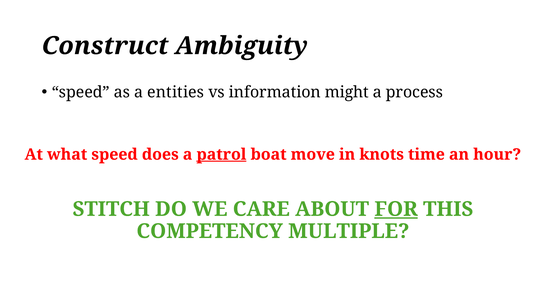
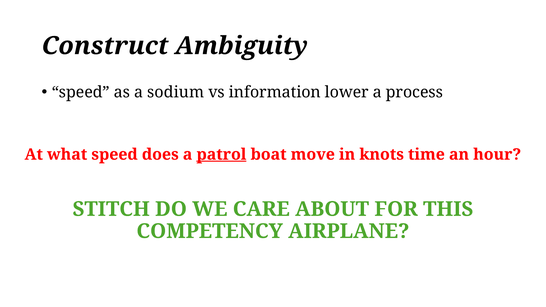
entities: entities -> sodium (176, 92)
might: might -> lower (347, 92)
FOR underline: present -> none (396, 209)
MULTIPLE: MULTIPLE -> AIRPLANE (349, 231)
